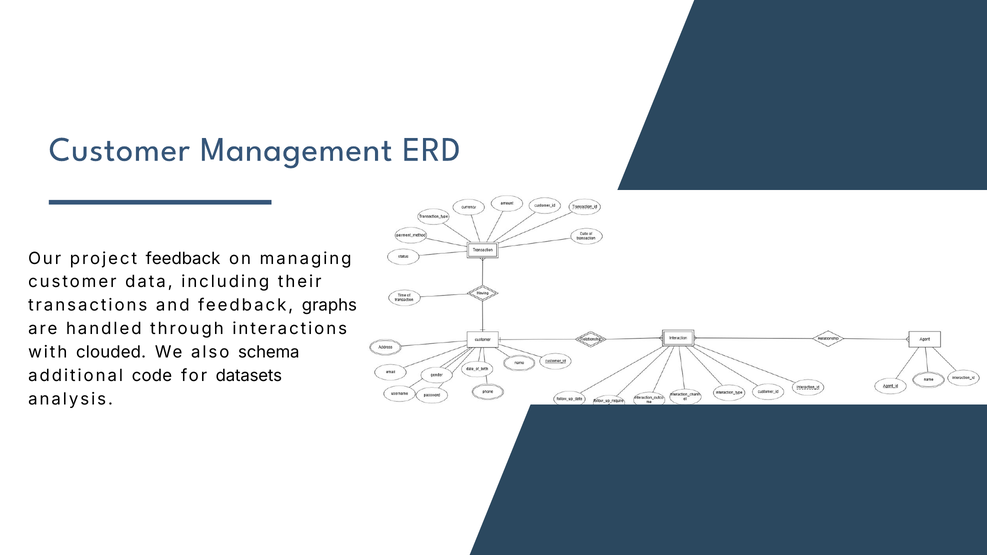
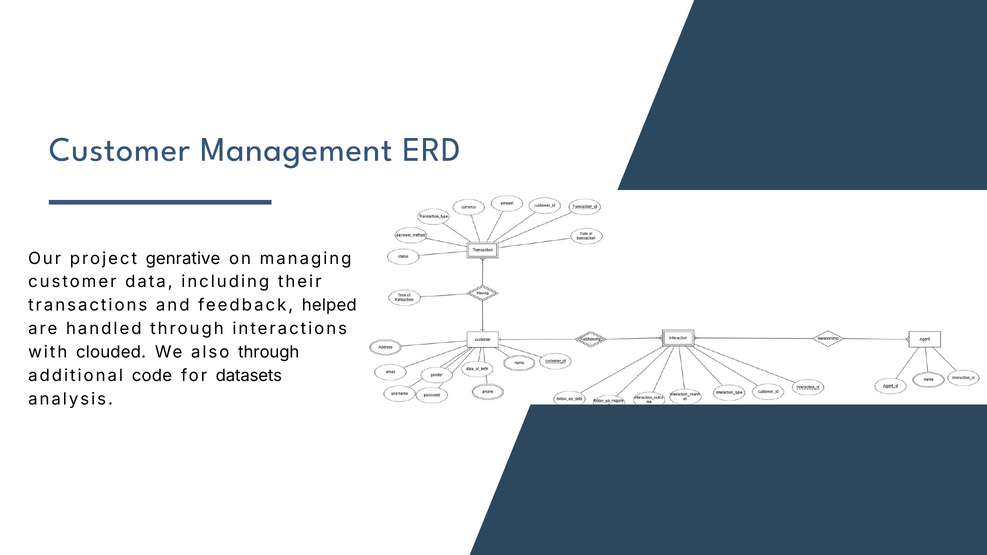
project feedback: feedback -> genrative (183, 259)
graphs: graphs -> helped (329, 306)
also schema: schema -> through (269, 353)
